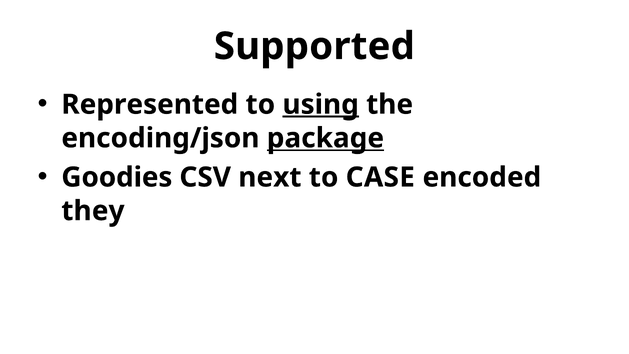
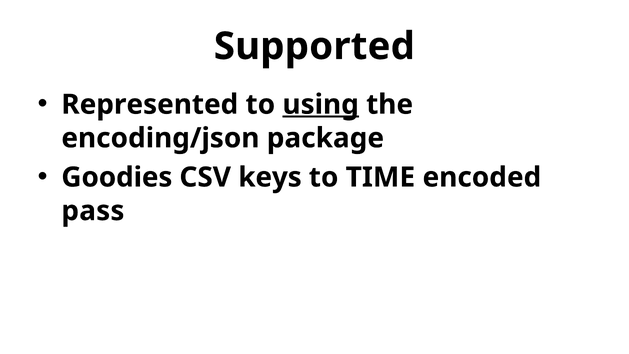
package underline: present -> none (325, 138)
next: next -> keys (270, 177)
CASE: CASE -> TIME (380, 177)
they: they -> pass (93, 211)
